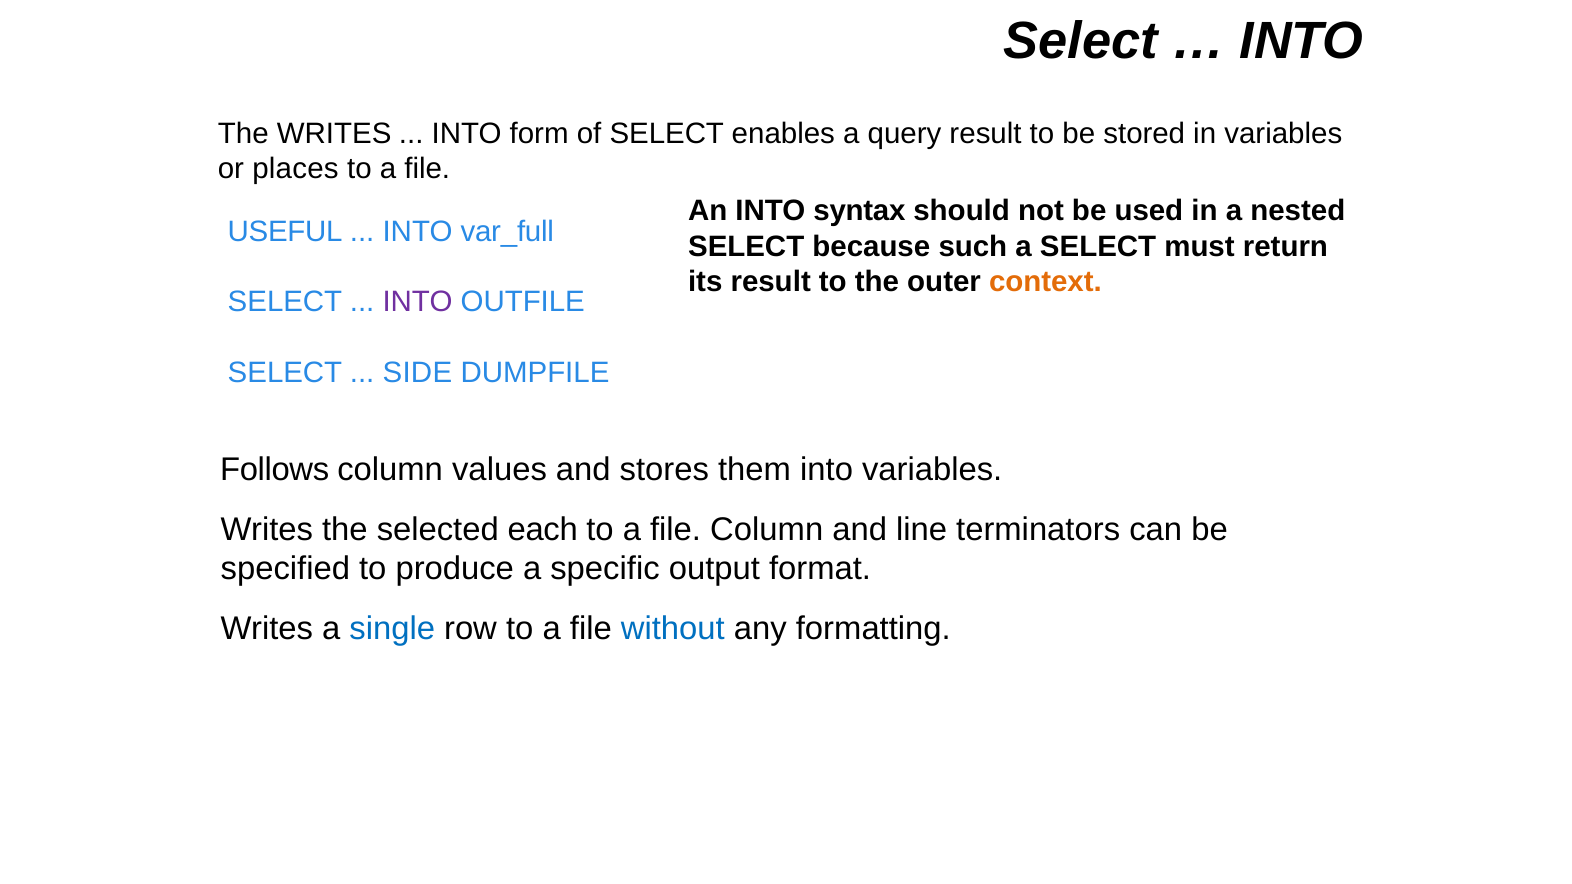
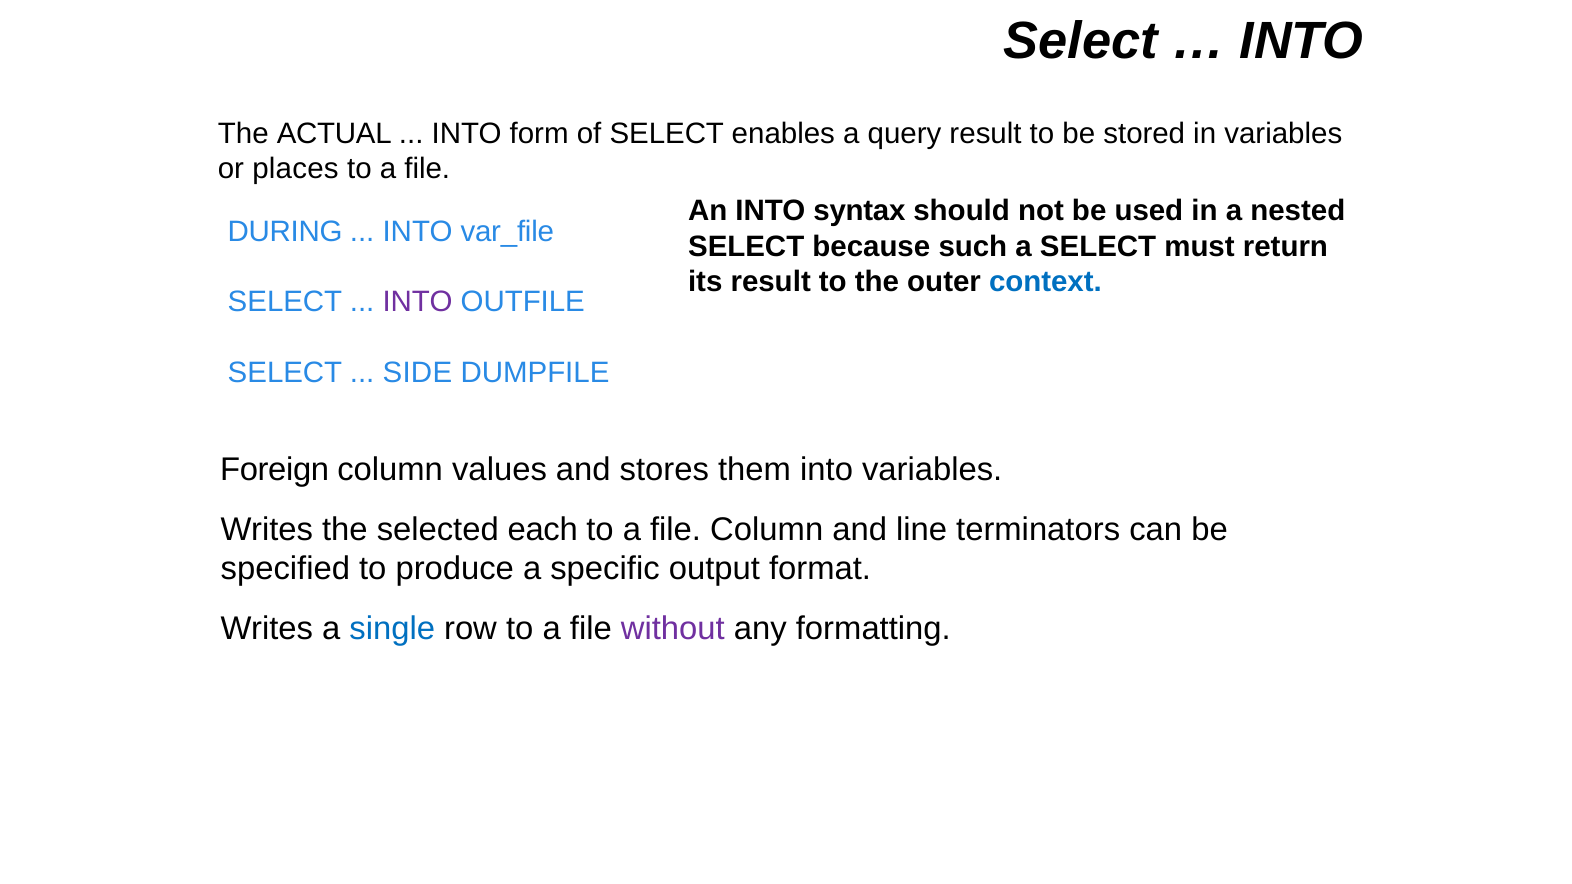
The WRITES: WRITES -> ACTUAL (334, 134)
USEFUL: USEFUL -> DURING (285, 232)
var_full: var_full -> var_file (507, 232)
context colour: orange -> blue (1045, 282)
Follows: Follows -> Foreign (275, 470)
without colour: blue -> purple (673, 629)
